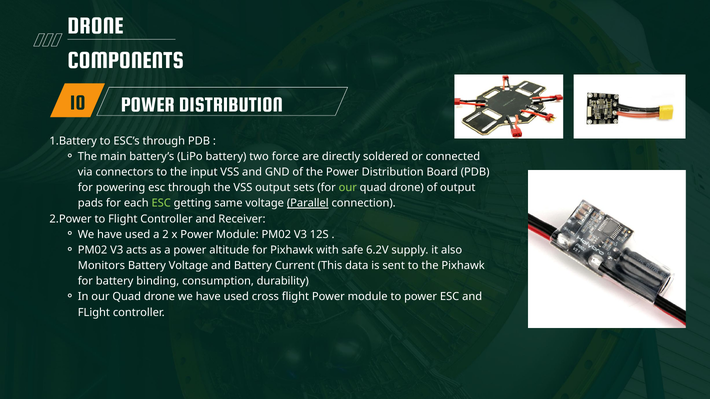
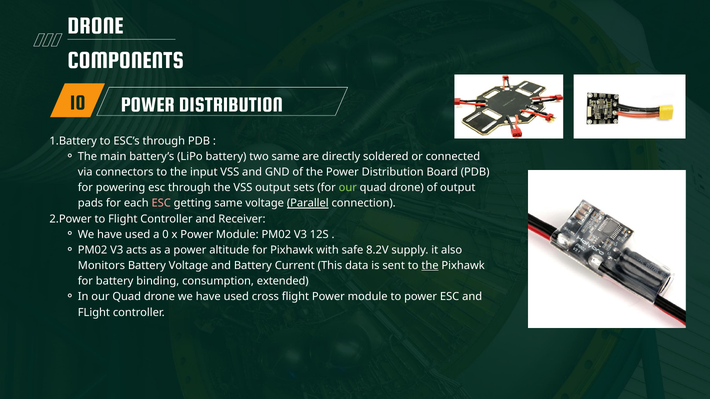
two force: force -> same (286, 157)
ESC colour: light green -> pink (161, 203)
2: 2 -> 0 (165, 235)
6.2V: 6.2V -> 8.2V (377, 250)
the underline: none -> present (430, 266)
durability: durability -> extended (283, 281)
